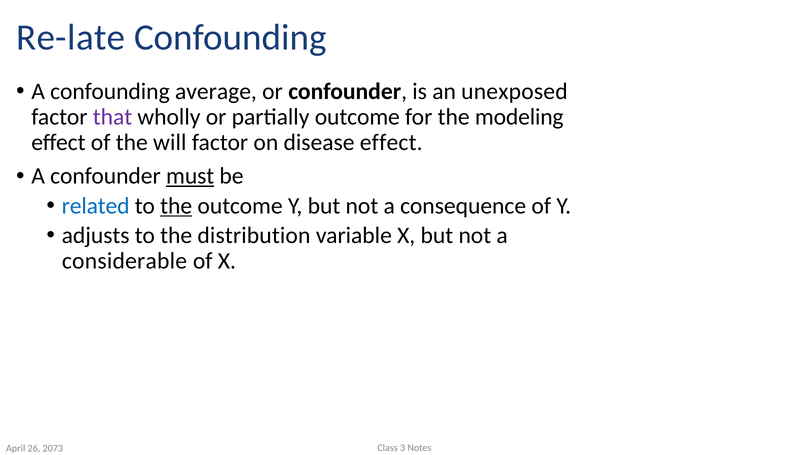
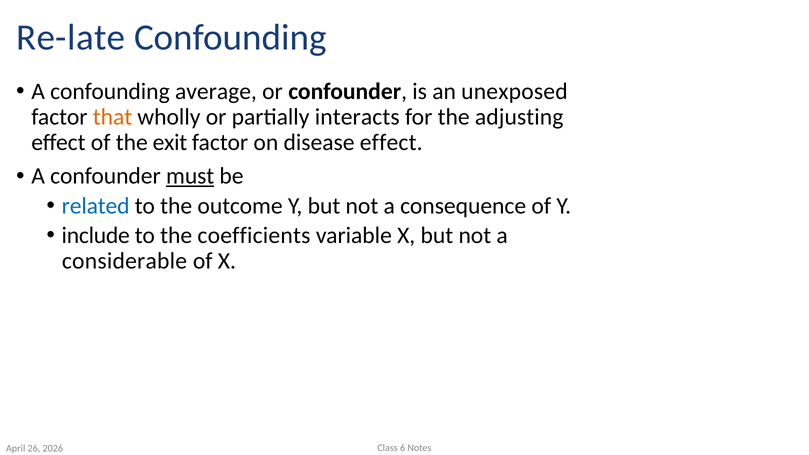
that colour: purple -> orange (113, 117)
partially outcome: outcome -> interacts (357, 117)
modeling: modeling -> adjusting (519, 117)
will: will -> exit (170, 142)
the underline: present -> none (176, 206)
adjusts: adjusts -> include (96, 236)
distribution: distribution -> coefficients (254, 236)
3: 3 -> 6 (403, 448)
2073: 2073 -> 2026 (53, 449)
